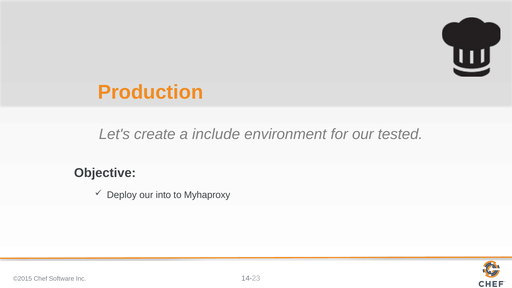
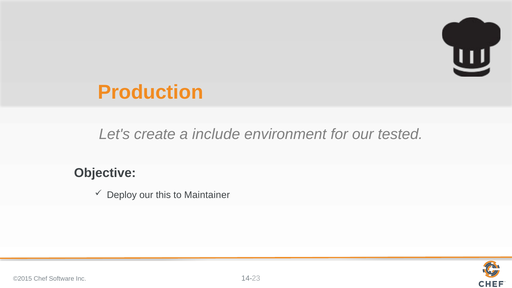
into: into -> this (163, 195)
Myhaproxy: Myhaproxy -> Maintainer (207, 195)
